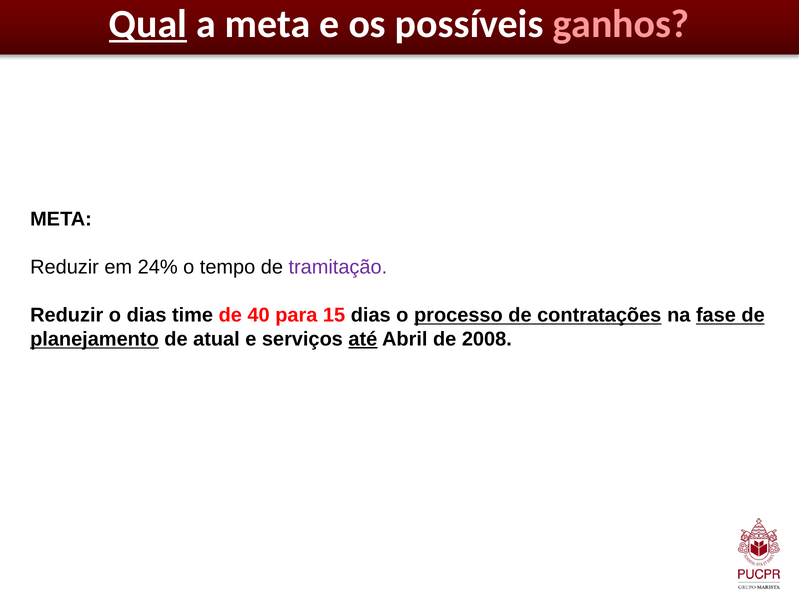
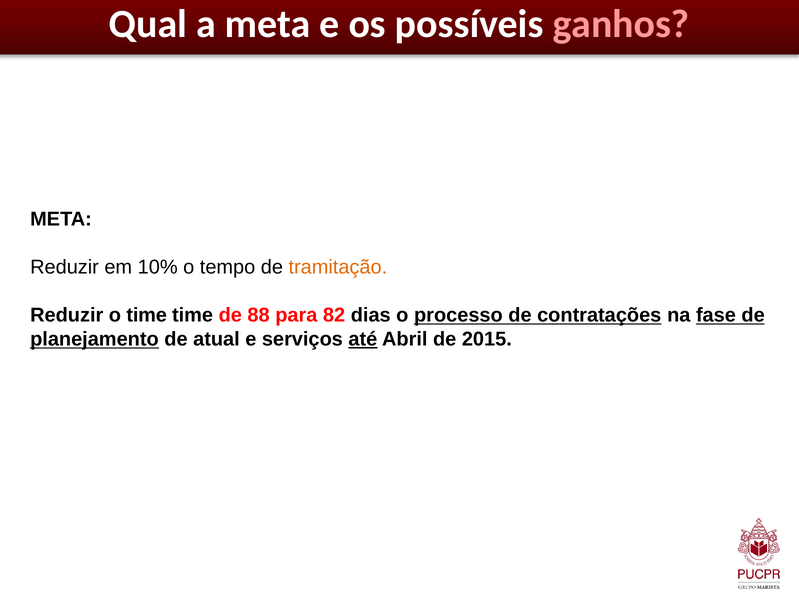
Qual underline: present -> none (148, 24)
24%: 24% -> 10% (158, 267)
tramitação colour: purple -> orange (338, 267)
o dias: dias -> time (147, 315)
40: 40 -> 88 (259, 315)
15: 15 -> 82 (334, 315)
2008: 2008 -> 2015 (487, 339)
